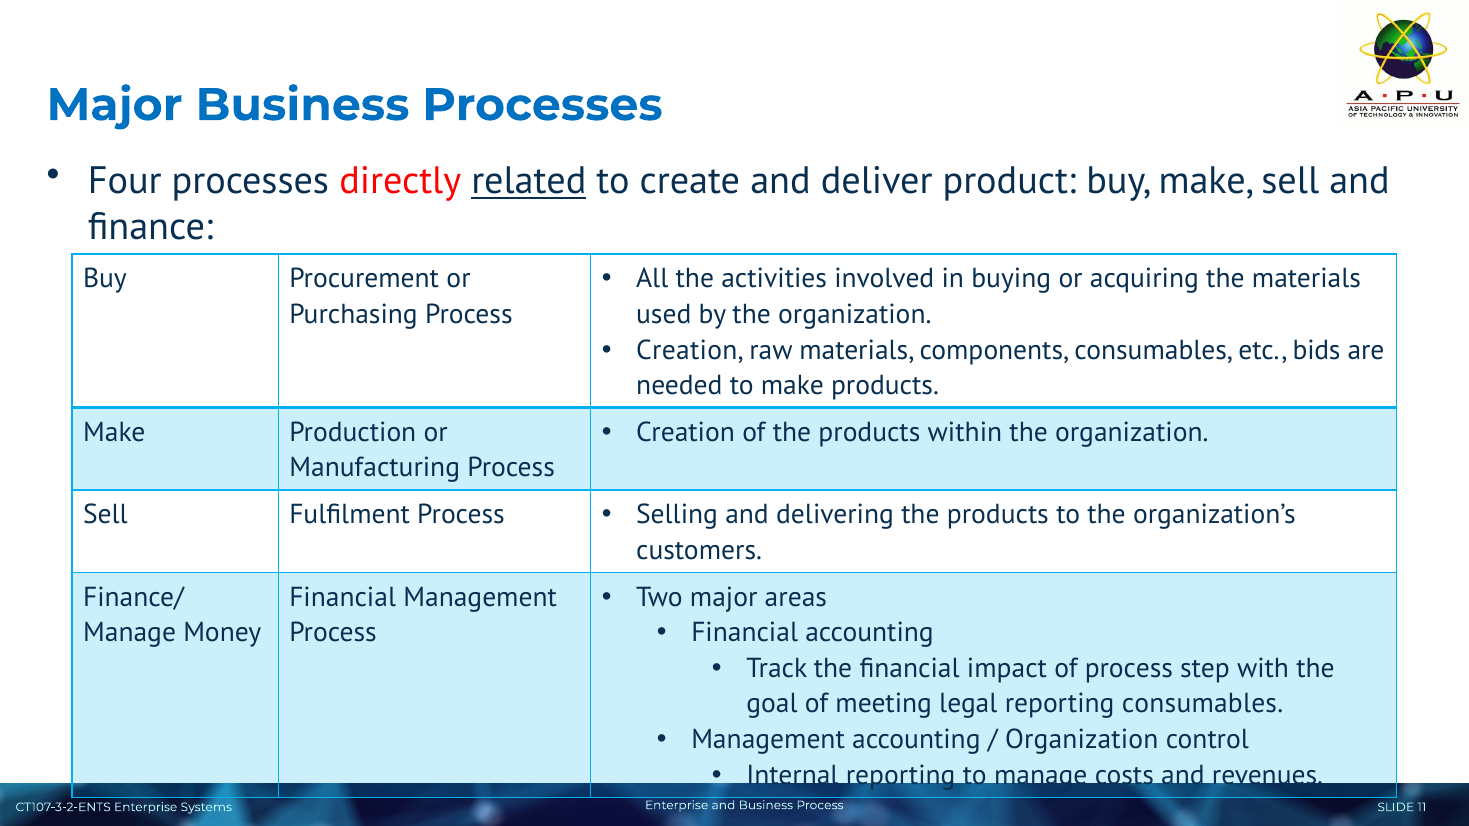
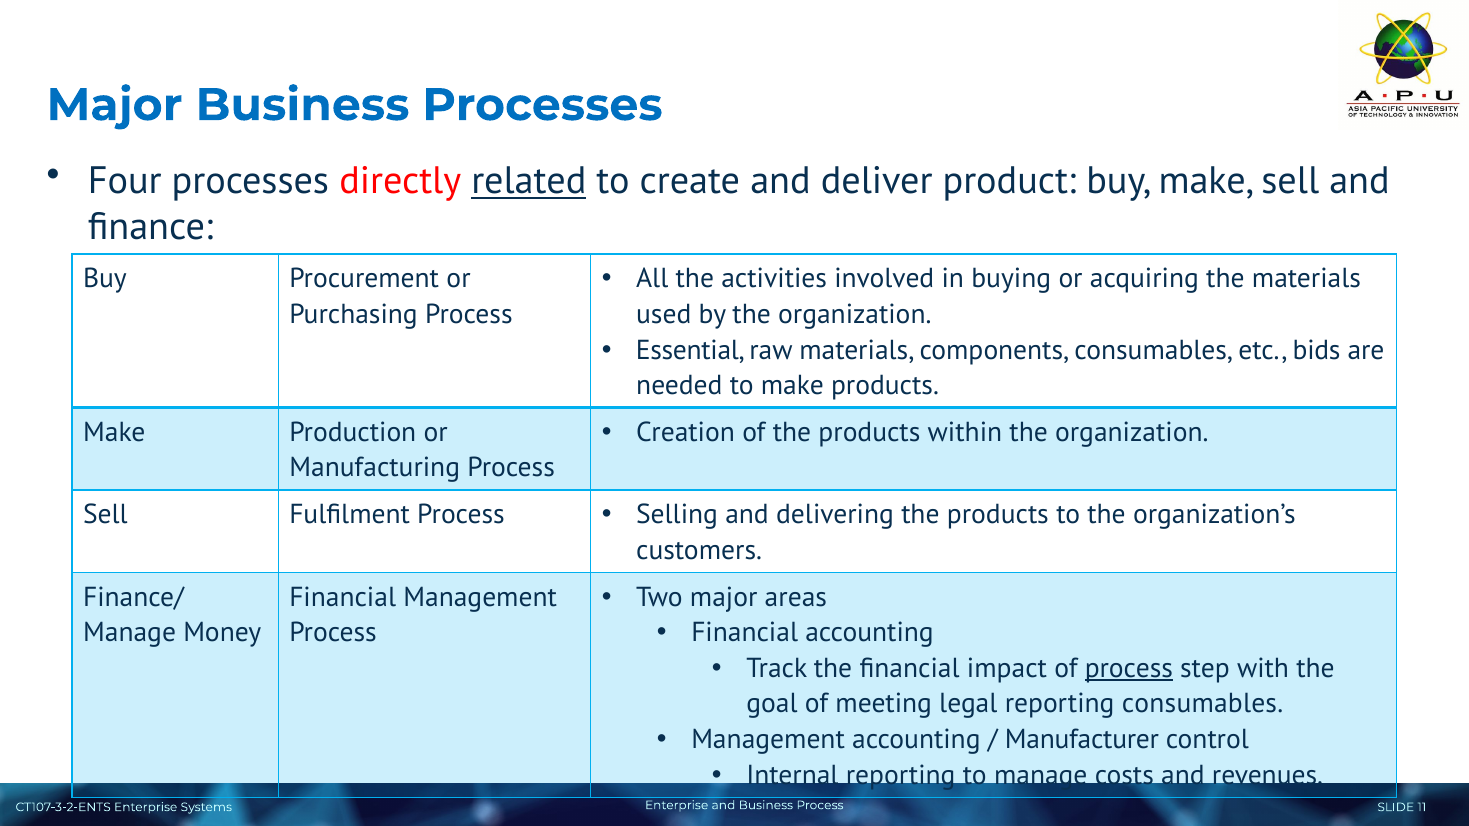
Creation: Creation -> Essential (690, 350)
process underline: none -> present (1129, 668)
Organization: Organization -> Manufacturer (1082, 740)
